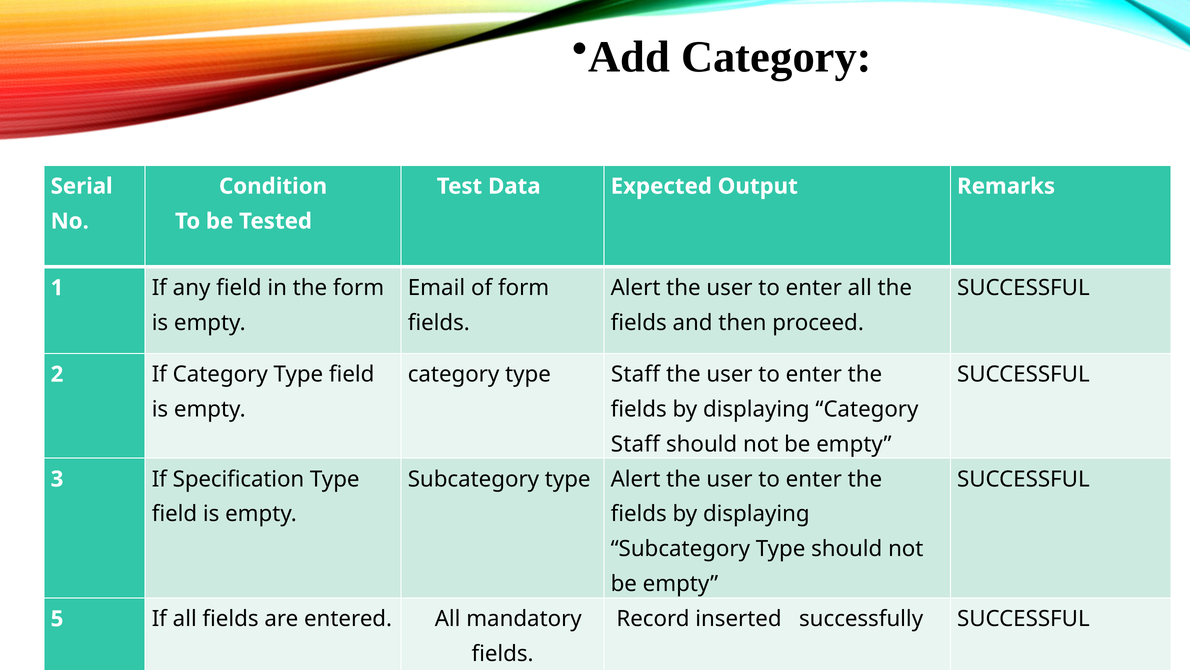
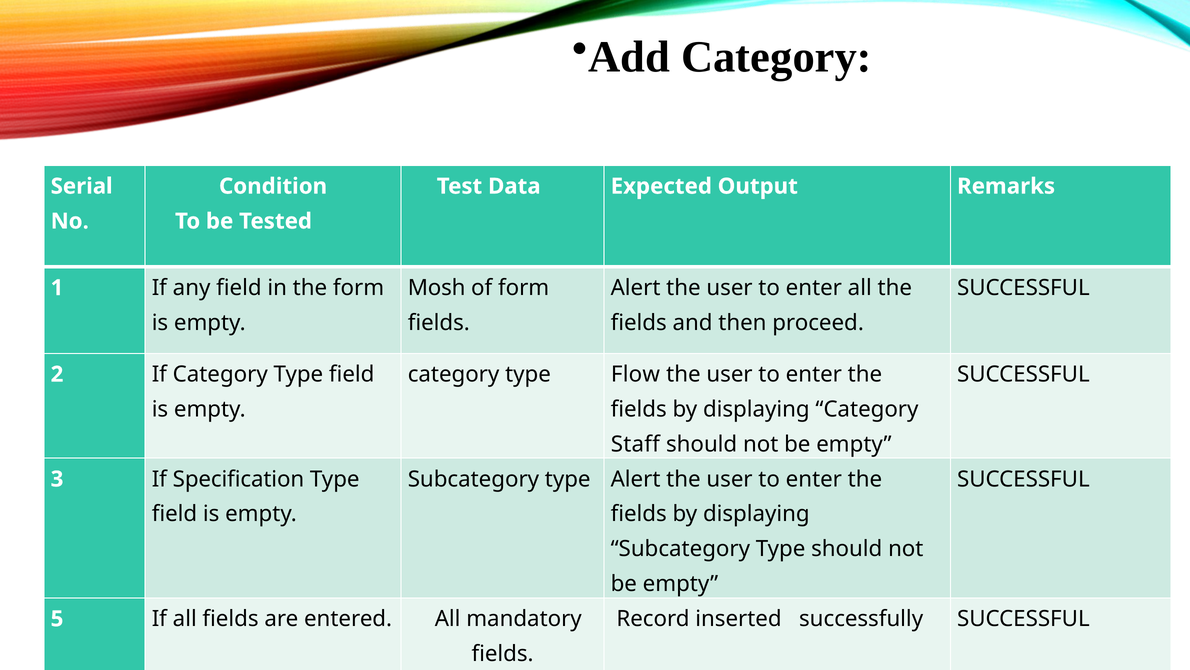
Email: Email -> Mosh (437, 288)
type Staff: Staff -> Flow (635, 374)
